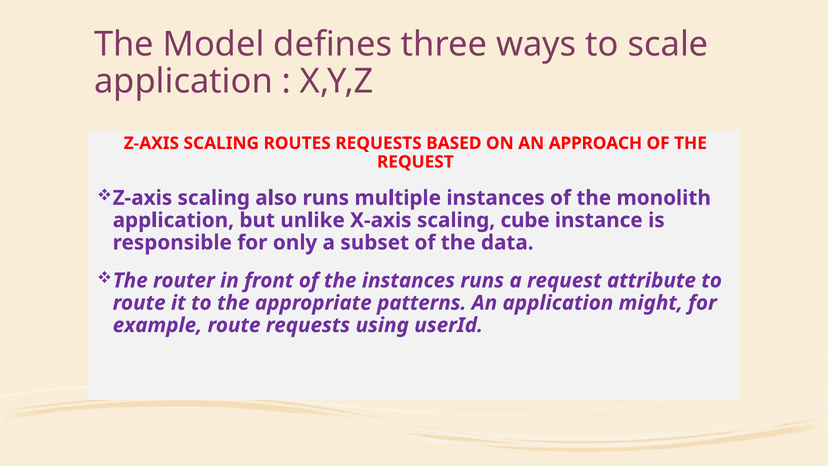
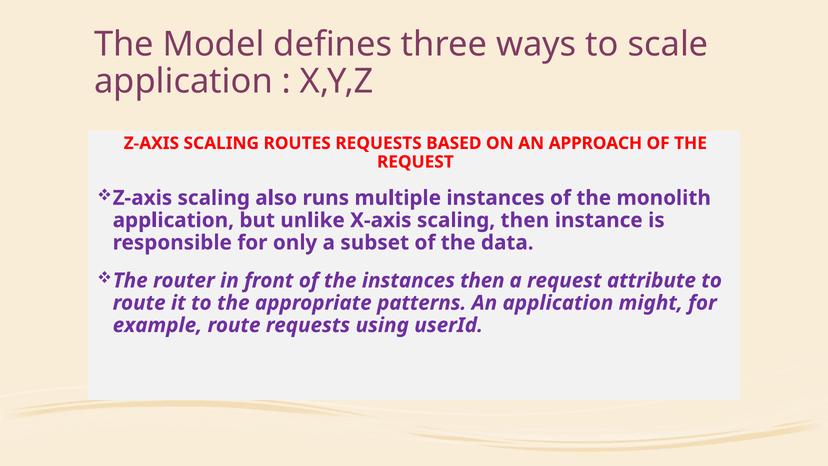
scaling cube: cube -> then (525, 220)
instances runs: runs -> then (482, 280)
